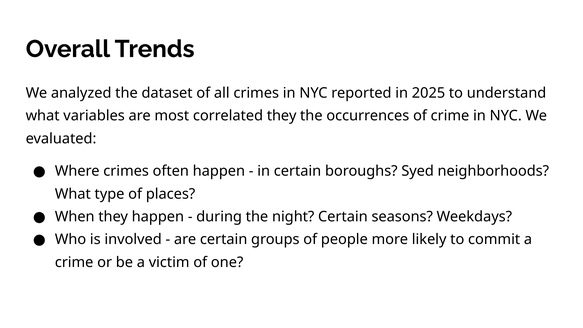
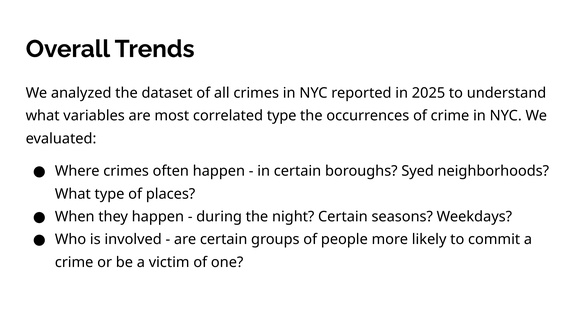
correlated they: they -> type (282, 116)
